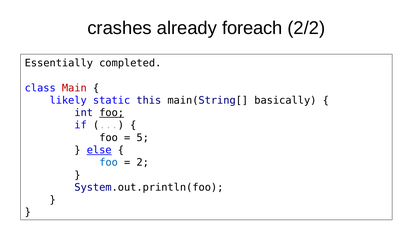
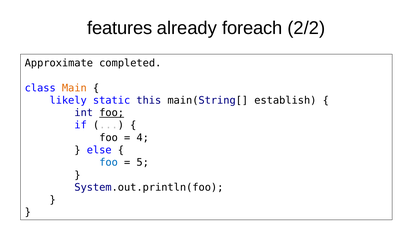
crashes: crashes -> features (120, 28)
Essentially: Essentially -> Approximate (59, 63)
Main colour: red -> orange (74, 88)
basically: basically -> establish (285, 100)
5: 5 -> 4 (143, 137)
else underline: present -> none (99, 150)
2: 2 -> 5 (143, 162)
